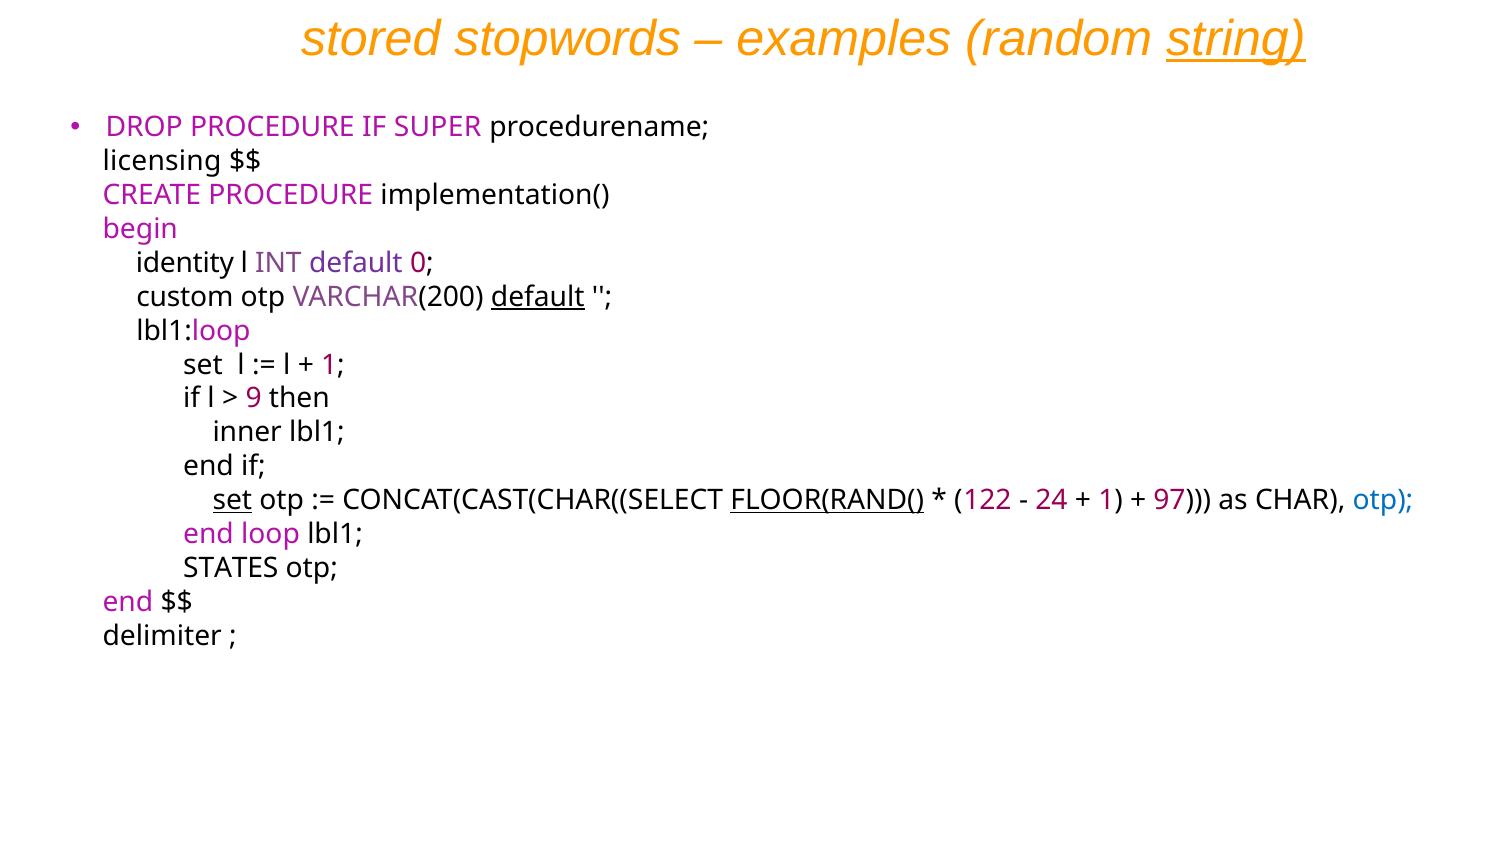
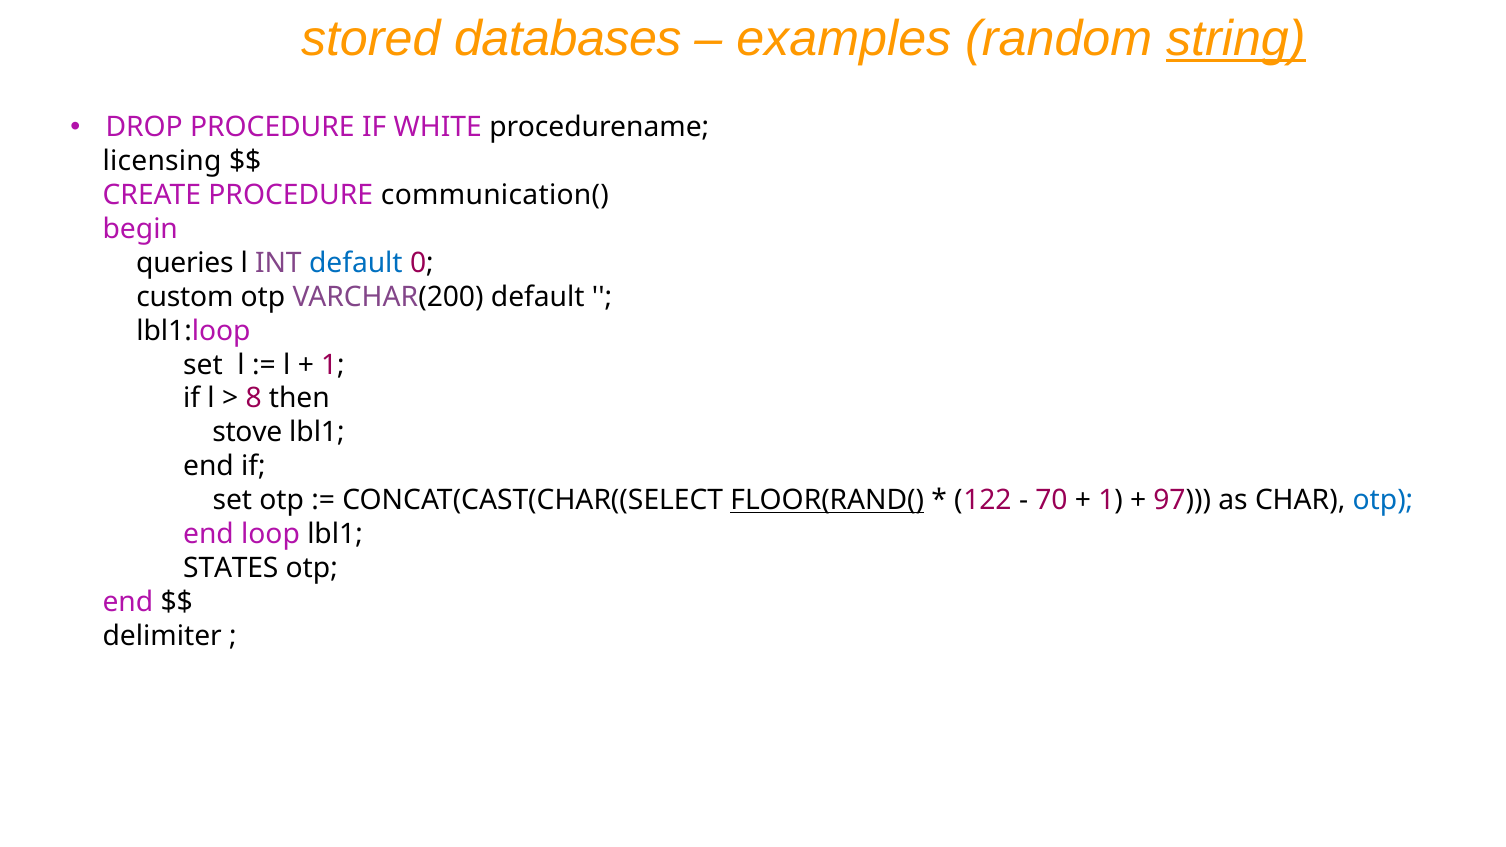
stopwords: stopwords -> databases (568, 39)
SUPER: SUPER -> WHITE (438, 128)
implementation(: implementation( -> communication( (495, 195)
identity: identity -> queries (185, 263)
default colour: purple -> blue (356, 263)
default underline: present -> none (538, 297)
9: 9 -> 8 (254, 399)
inner: inner -> stove (247, 433)
set underline: present -> none (232, 500)
24: 24 -> 70 (1052, 500)
